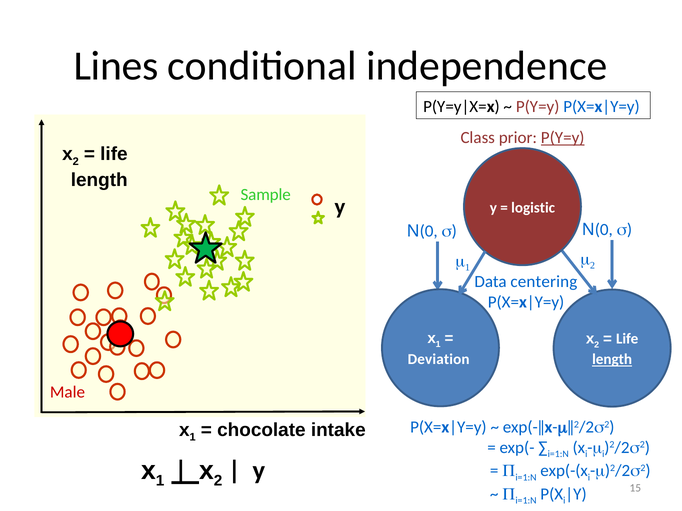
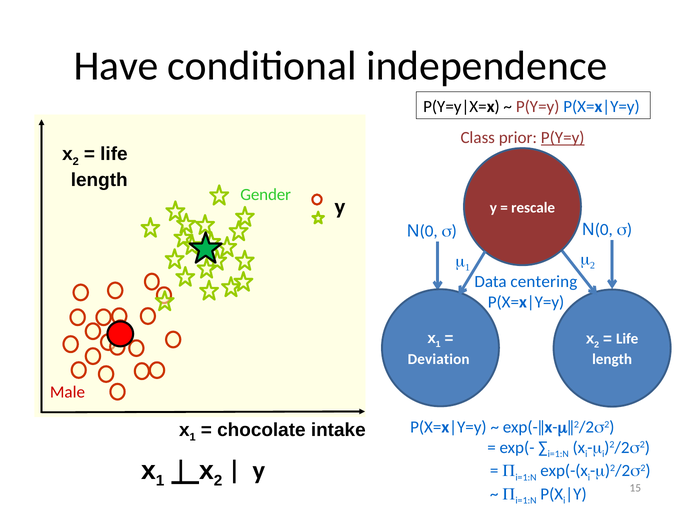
Lines: Lines -> Have (116, 66)
Sample: Sample -> Gender (266, 195)
logistic: logistic -> rescale (533, 208)
length underline: present -> none (612, 360)
